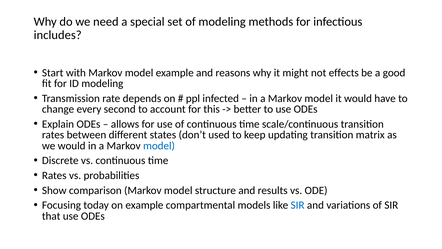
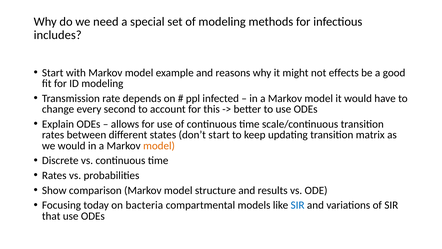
don’t used: used -> start (219, 135)
model colour: blue -> orange (159, 145)
on example: example -> bacteria (144, 205)
